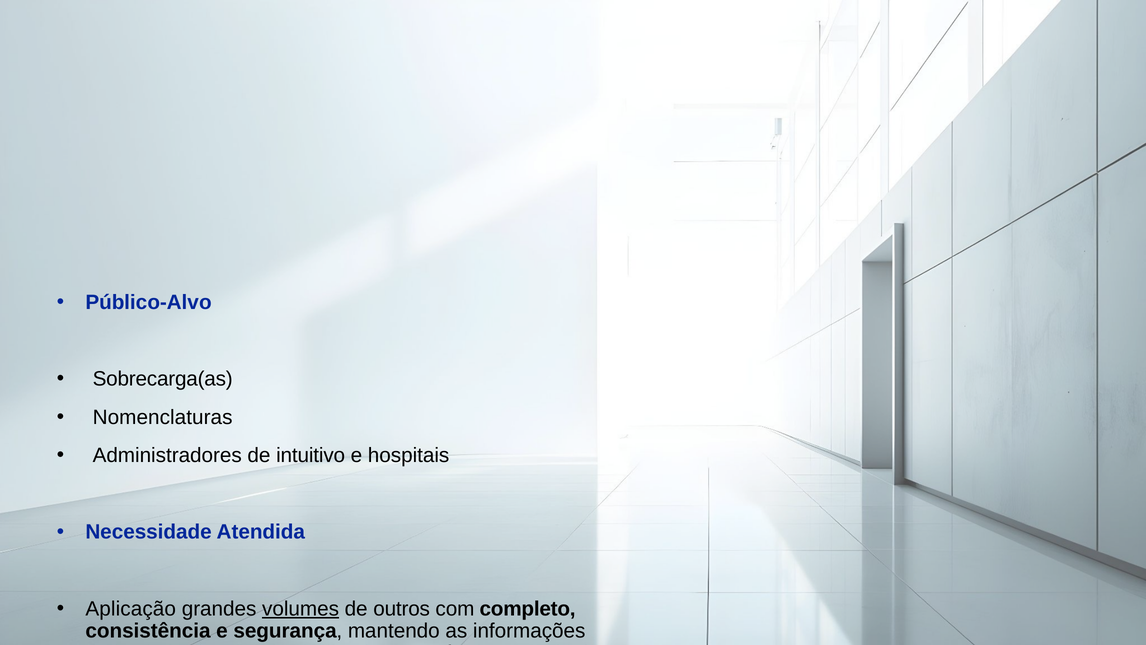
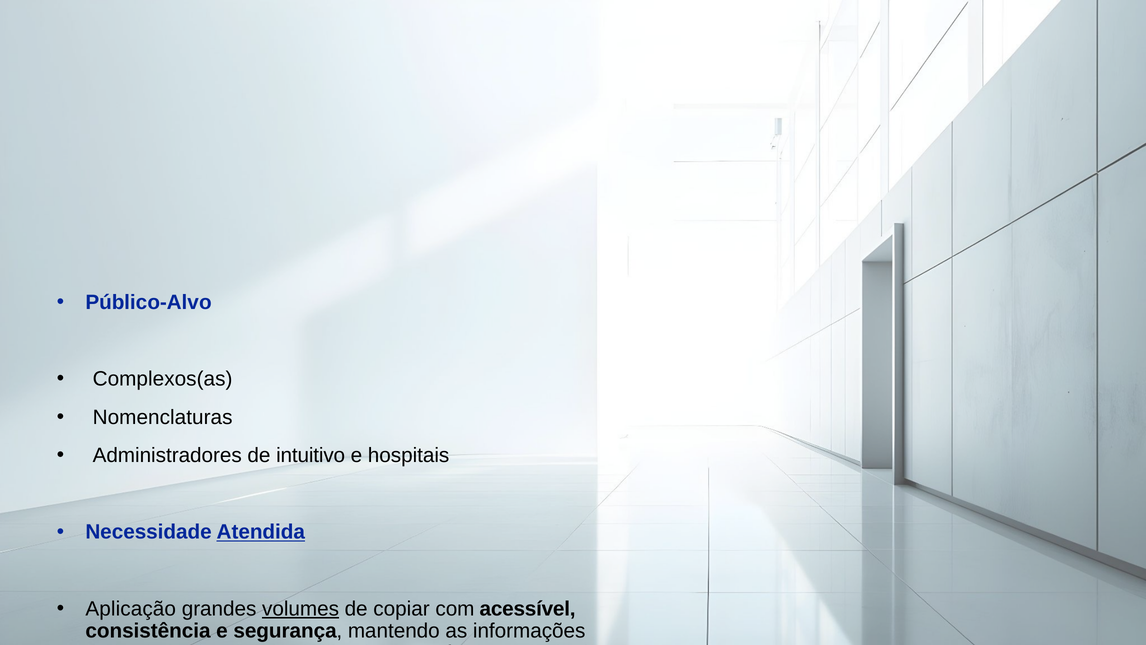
Sobrecarga(as: Sobrecarga(as -> Complexos(as (163, 379)
Atendida underline: none -> present (261, 532)
outros: outros -> copiar (402, 608)
completo: completo -> acessível (528, 608)
